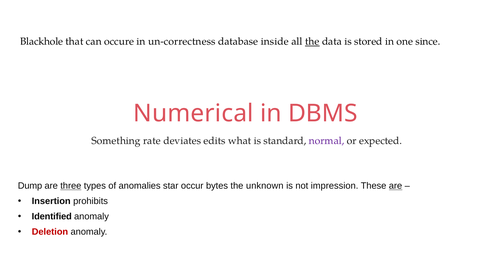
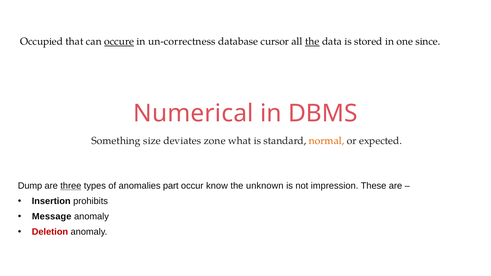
Blackhole: Blackhole -> Occupied (42, 42)
occure underline: none -> present (119, 42)
inside: inside -> cursor (275, 42)
rate: rate -> size (152, 141)
edits: edits -> zone (215, 141)
normal colour: purple -> orange (327, 141)
star: star -> part (171, 186)
bytes: bytes -> know (217, 186)
are underline: present -> none (396, 186)
Identified: Identified -> Message (52, 217)
